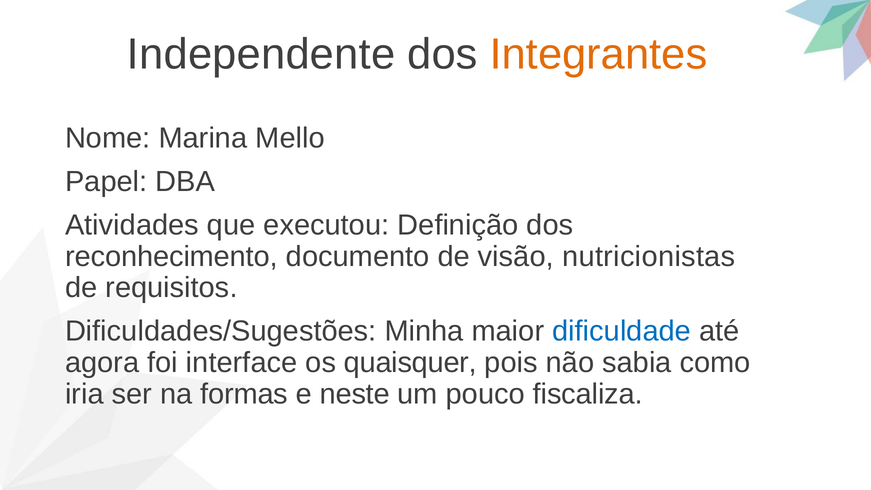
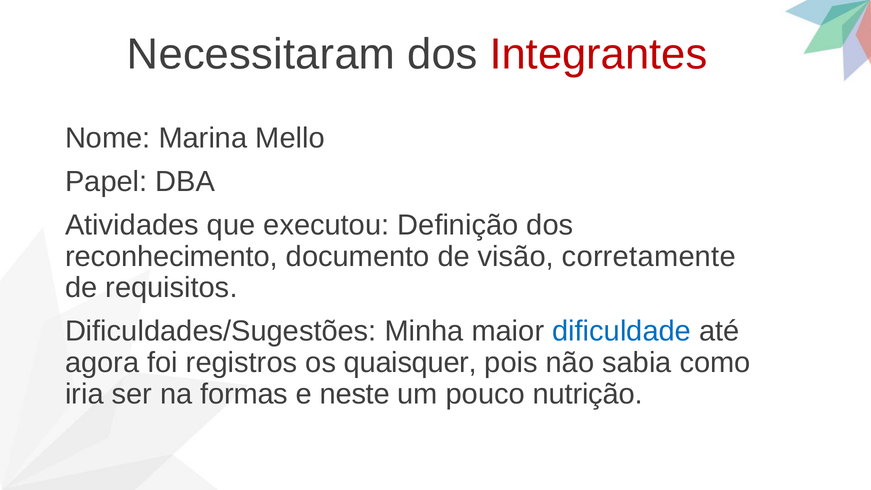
Independente: Independente -> Necessitaram (261, 55)
Integrantes colour: orange -> red (599, 55)
nutricionistas: nutricionistas -> corretamente (649, 256)
interface: interface -> registros (242, 363)
fiscaliza: fiscaliza -> nutrição (588, 394)
